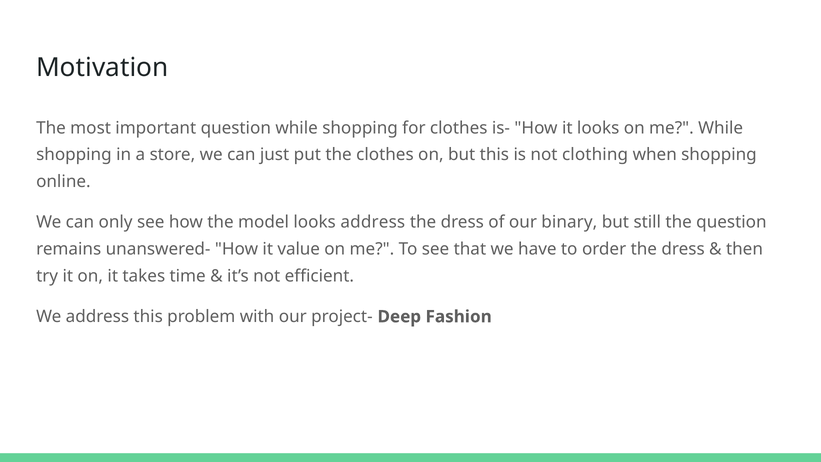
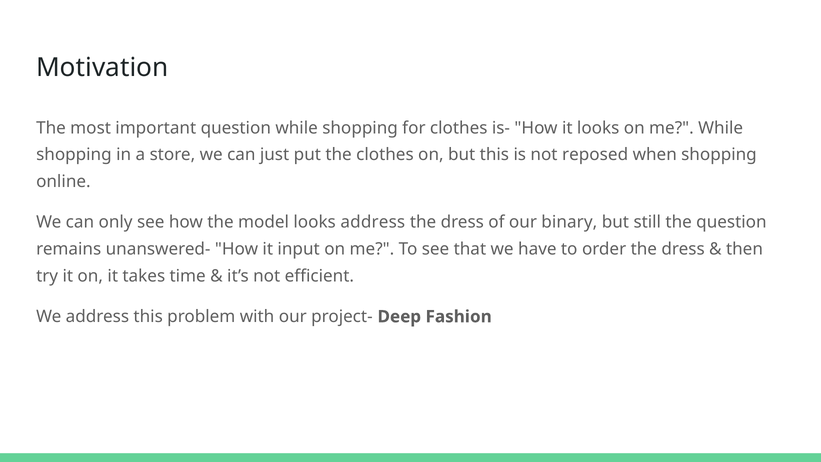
clothing: clothing -> reposed (595, 155)
value: value -> input (299, 249)
